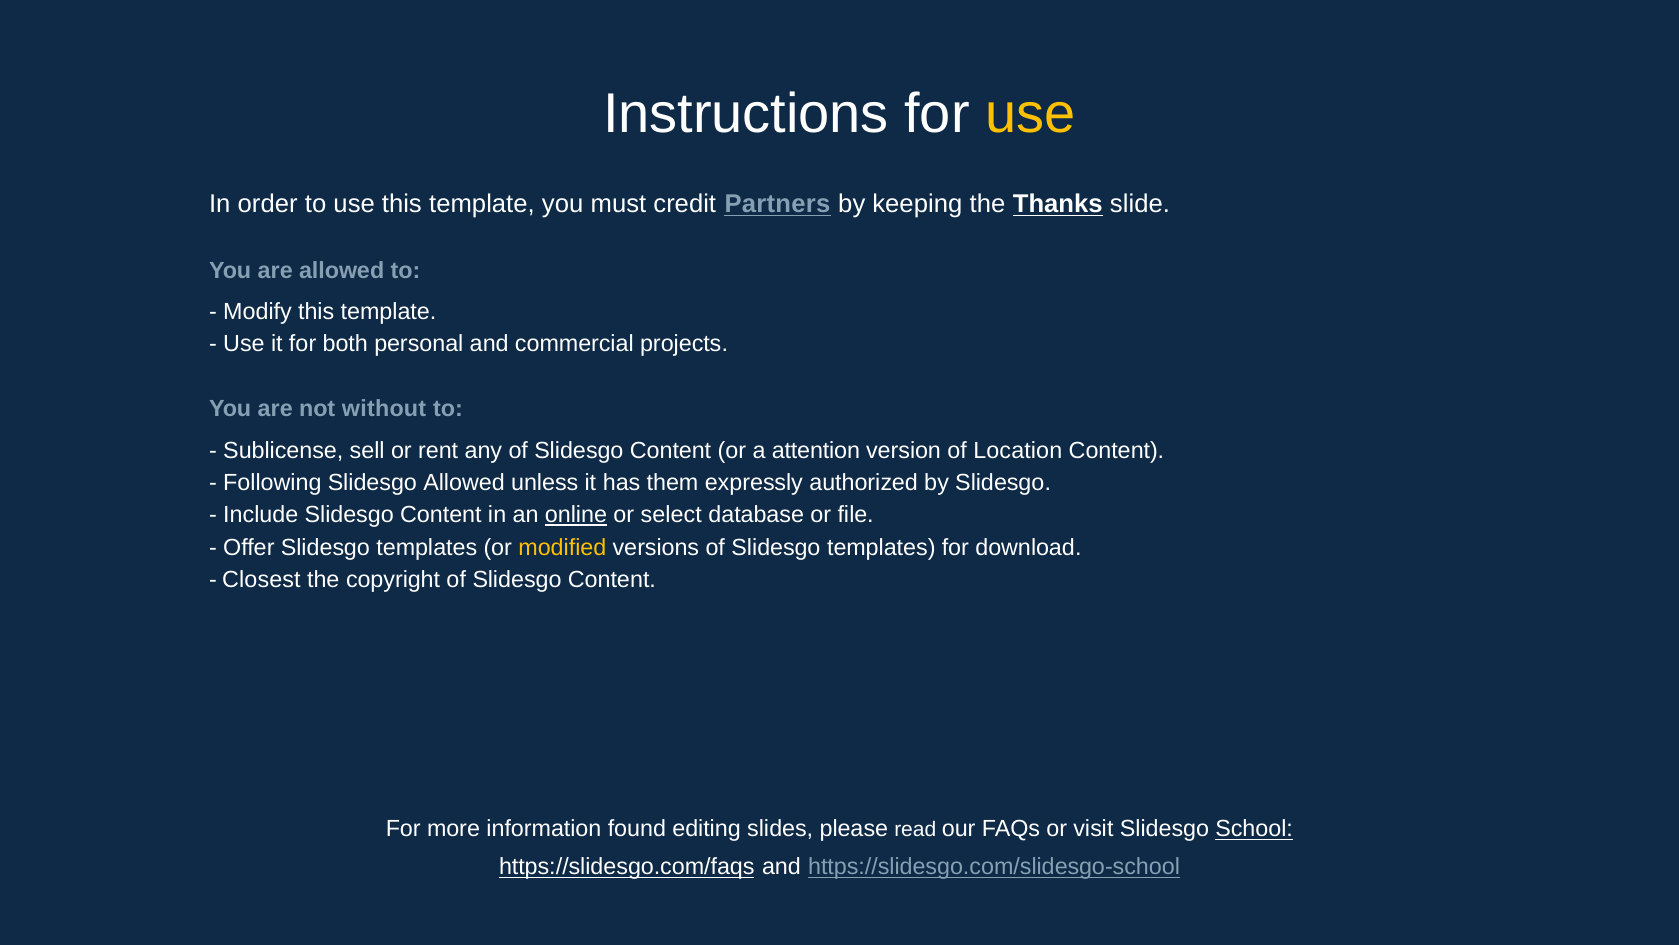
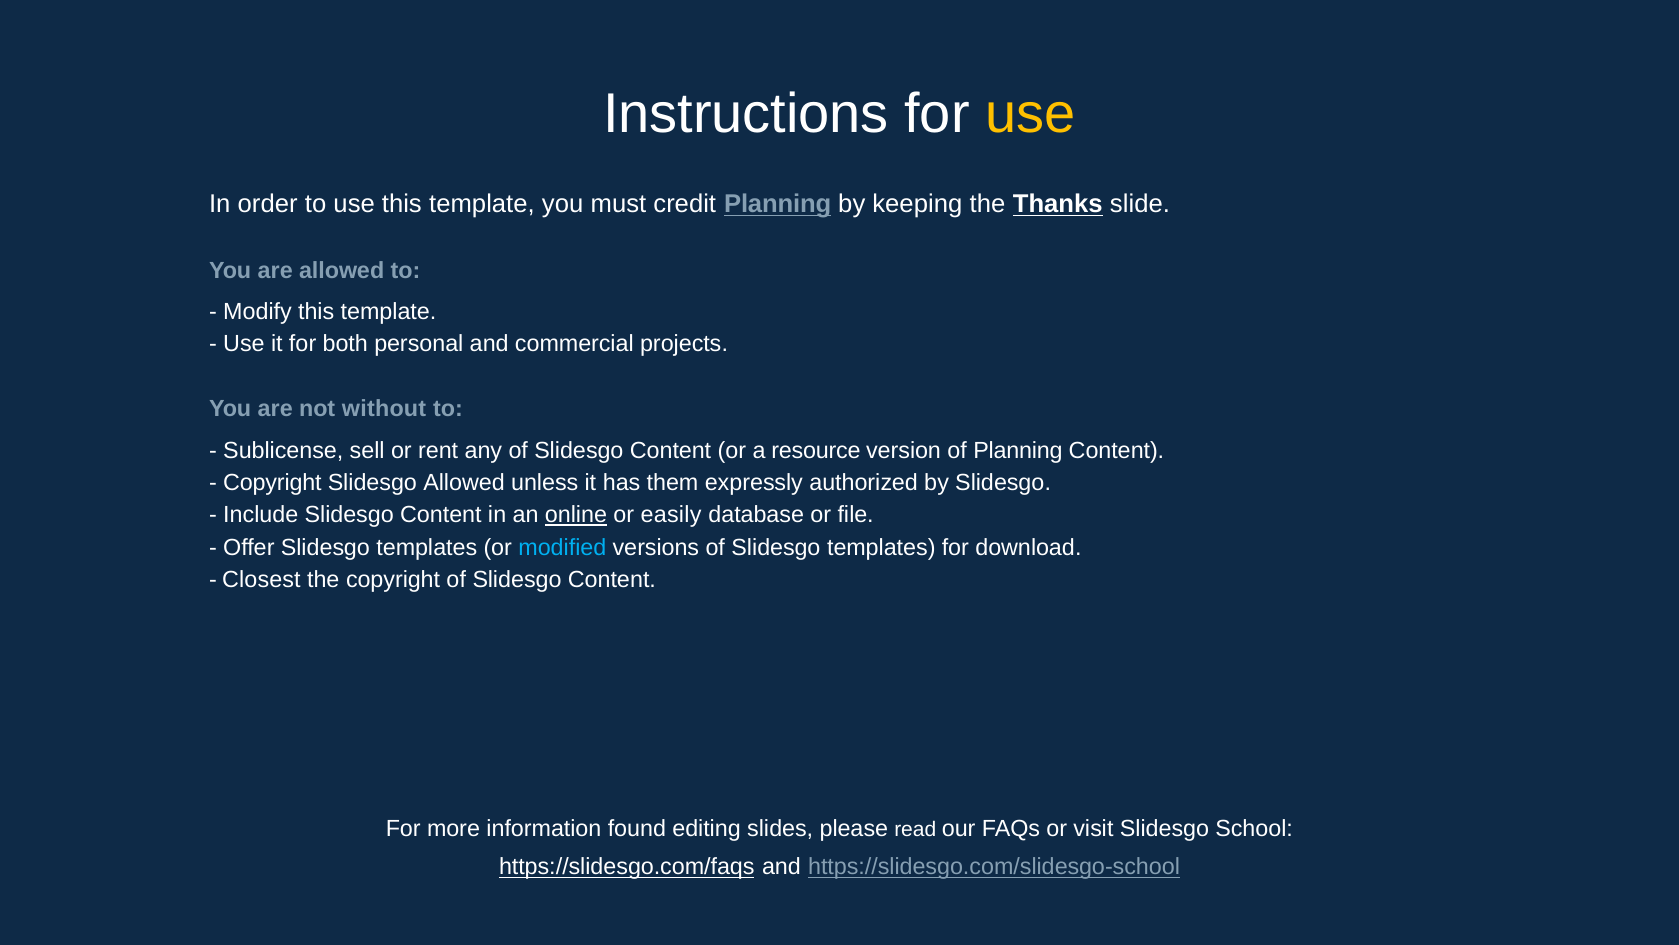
credit Partners: Partners -> Planning (778, 204)
attention: attention -> resource (816, 450)
of Location: Location -> Planning (1018, 450)
Following: Following -> Copyright (272, 483)
select: select -> easily (671, 515)
modified colour: yellow -> light blue (562, 547)
School underline: present -> none (1254, 829)
